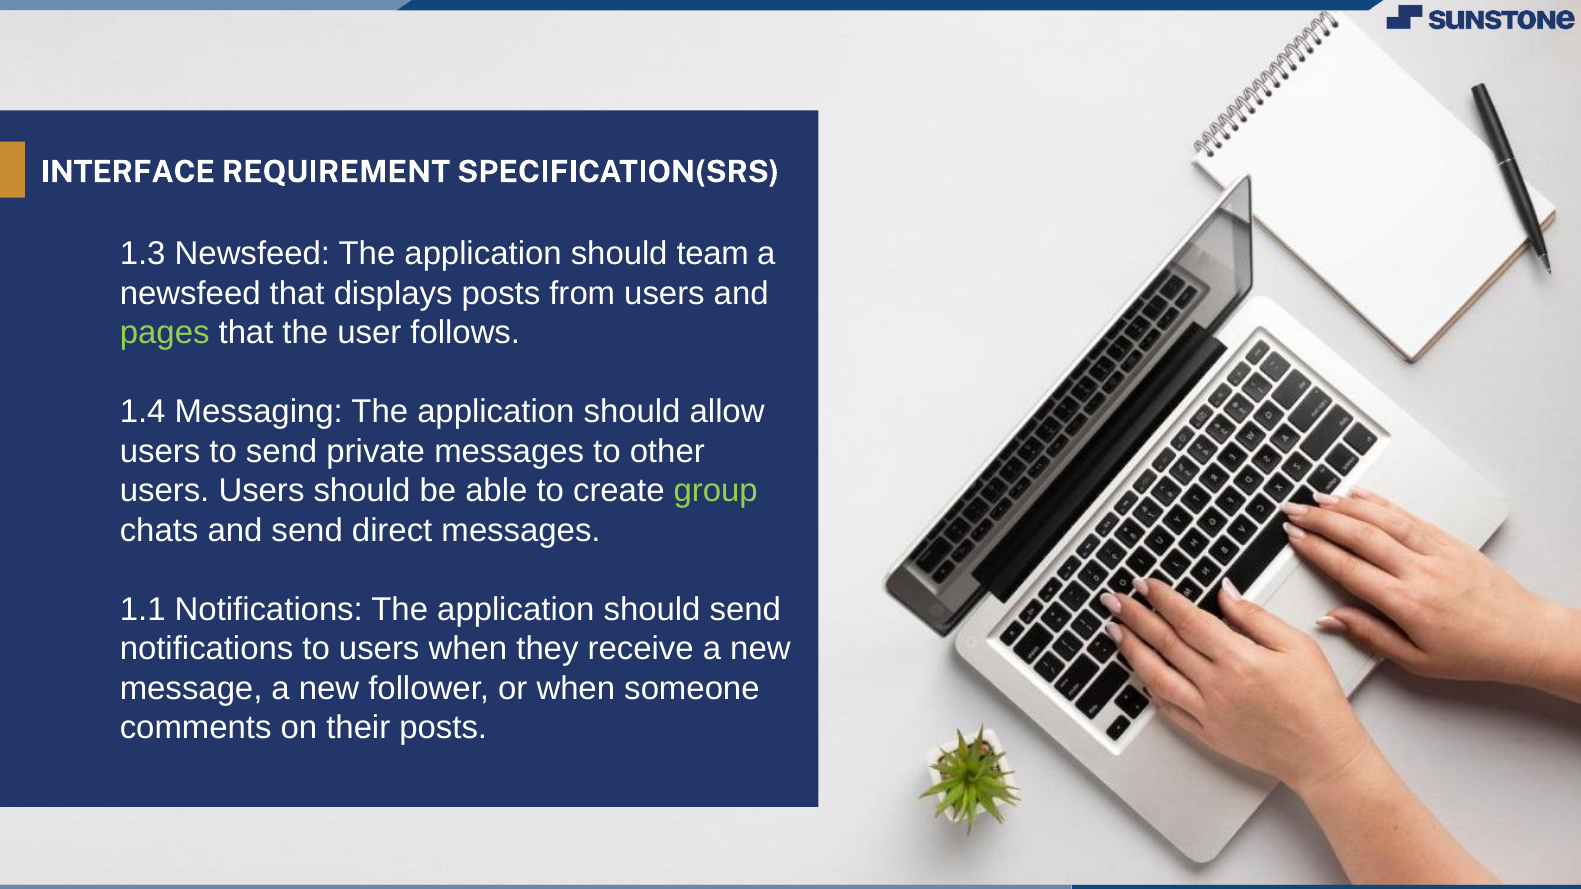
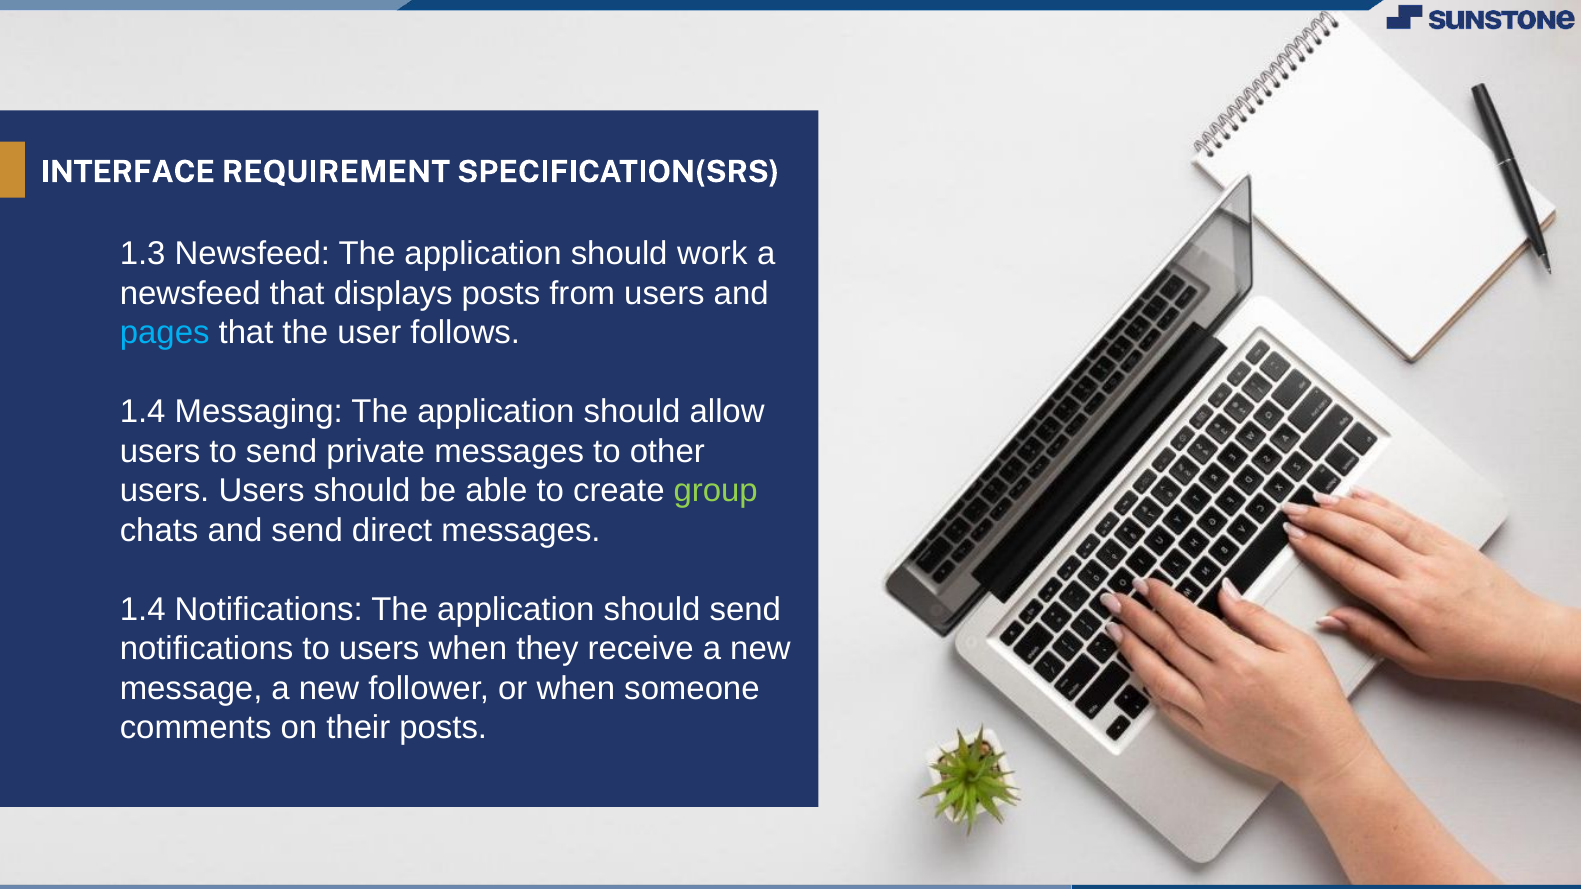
team: team -> work (712, 254)
pages colour: light green -> light blue (165, 333)
1.1: 1.1 -> 1.4 (143, 610)
